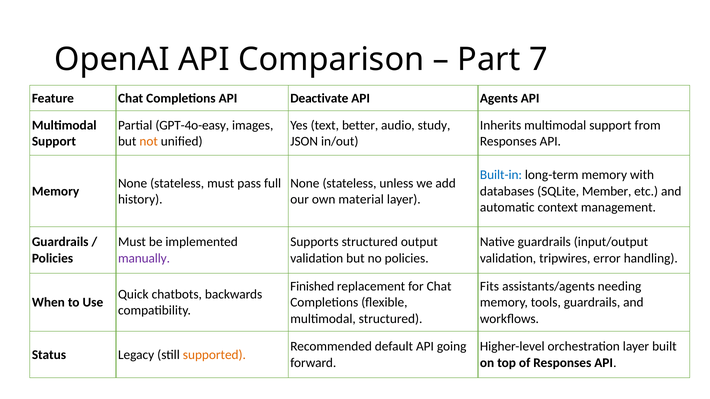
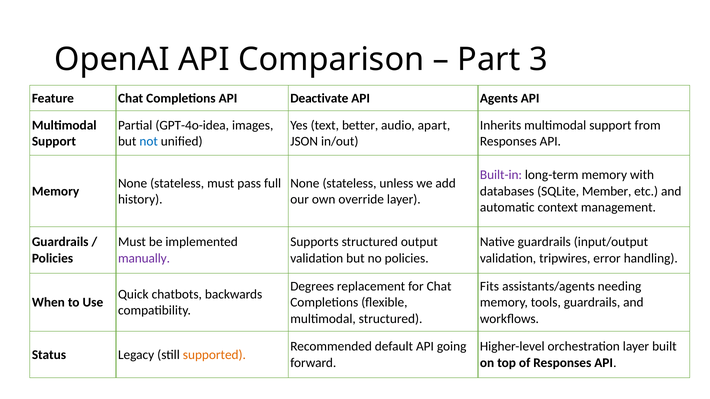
7: 7 -> 3 (538, 60)
GPT-4o-easy: GPT-4o-easy -> GPT-4o-idea (192, 125)
study: study -> apart (434, 125)
not colour: orange -> blue (149, 142)
Built-in colour: blue -> purple (501, 175)
material: material -> override (361, 200)
Finished: Finished -> Degrees (312, 286)
